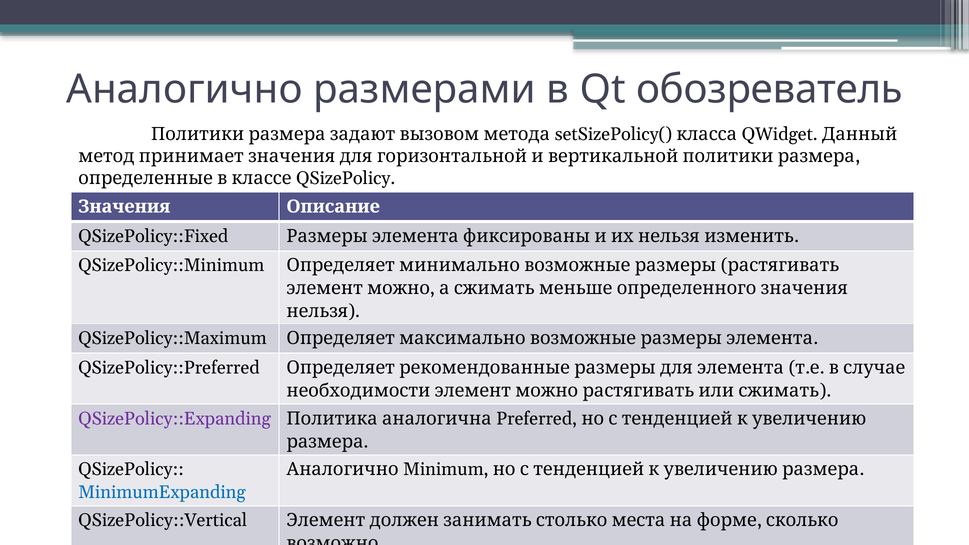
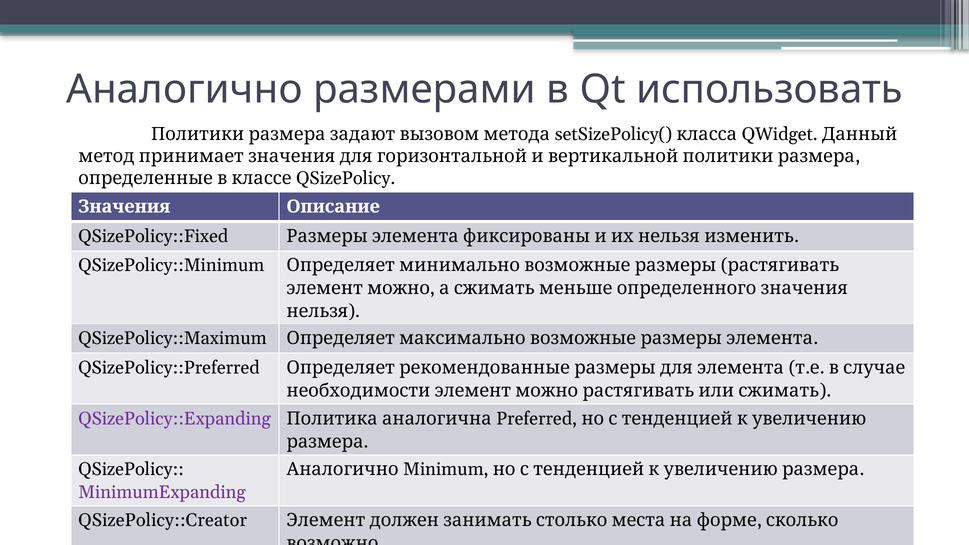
обозреватель: обозреватель -> использовать (769, 89)
MinimumExpanding colour: blue -> purple (162, 492)
QSizePolicy::Vertical: QSizePolicy::Vertical -> QSizePolicy::Creator (163, 520)
